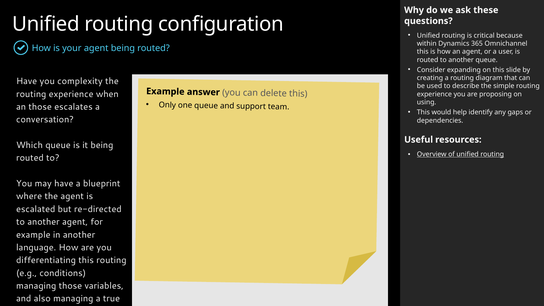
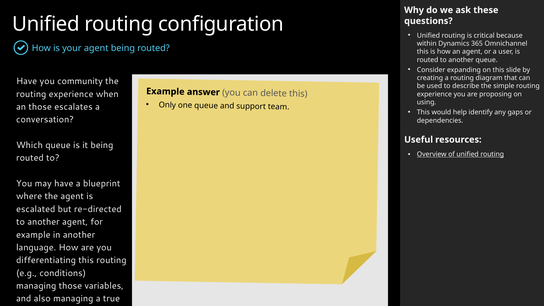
complexity: complexity -> community (80, 81)
